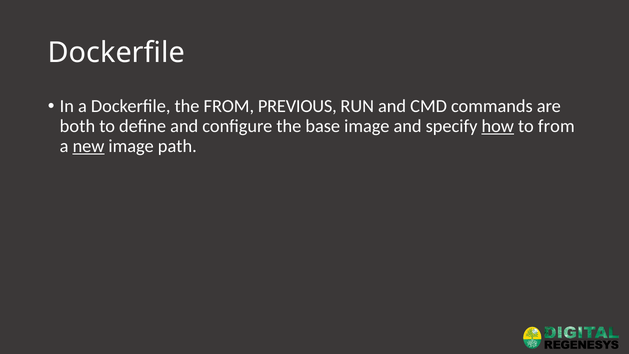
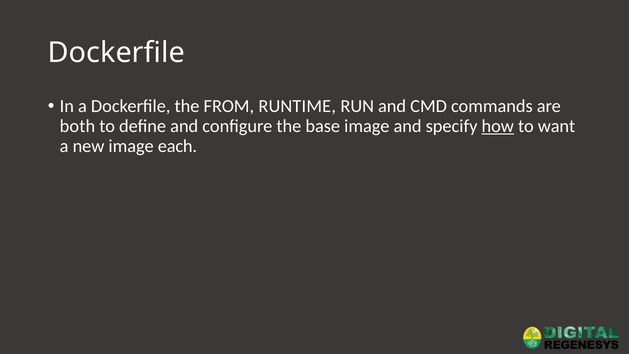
PREVIOUS: PREVIOUS -> RUNTIME (297, 106)
to from: from -> want (556, 126)
new underline: present -> none (89, 146)
path: path -> each (177, 146)
